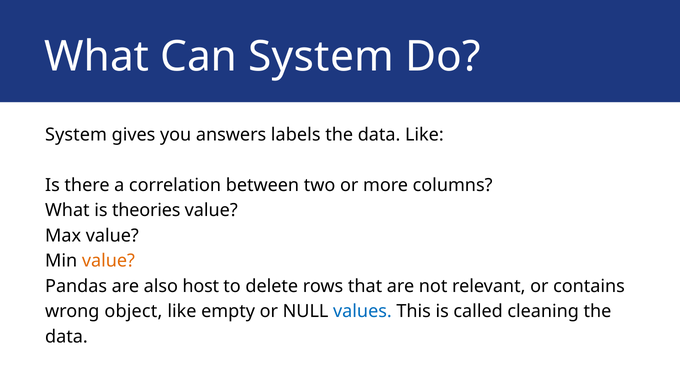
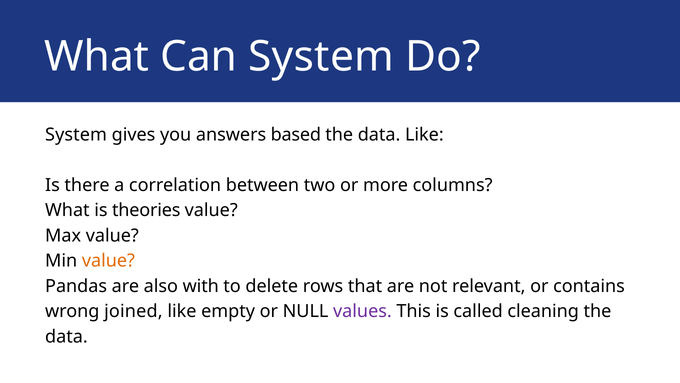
labels: labels -> based (296, 134)
host: host -> with (201, 286)
object: object -> joined (133, 311)
values colour: blue -> purple (362, 311)
